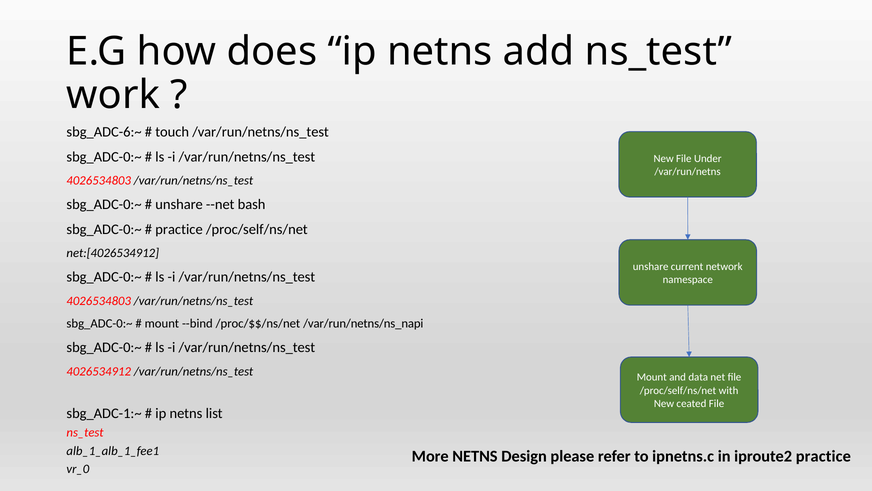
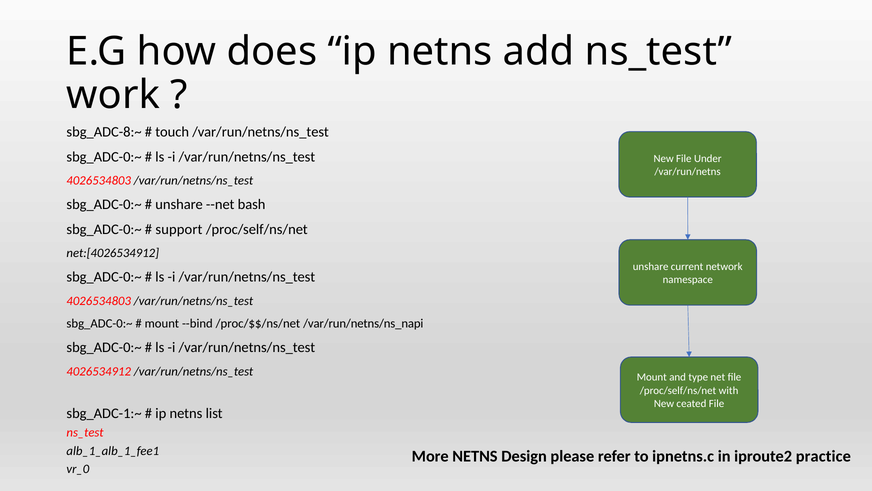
sbg_ADC-6:~: sbg_ADC-6:~ -> sbg_ADC-8:~ (104, 132)
practice: practice -> support (179, 229)
data: data -> type (698, 377)
